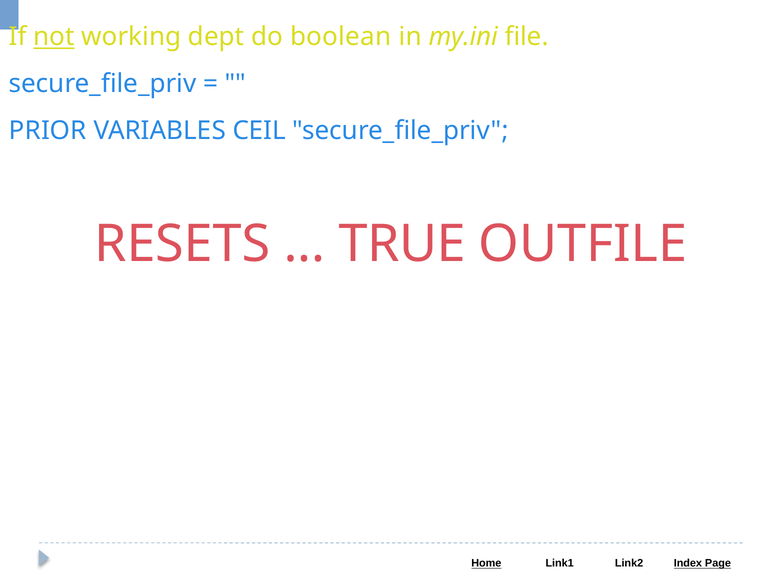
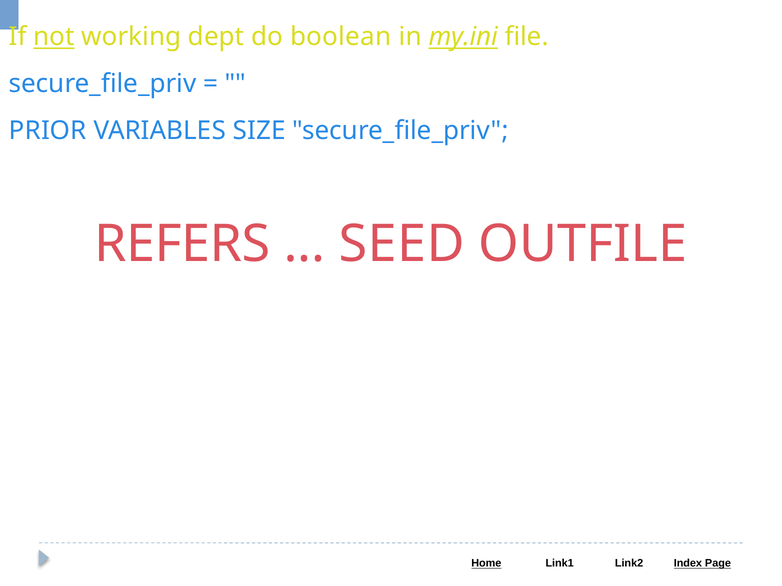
my.ini underline: none -> present (463, 37)
CEIL: CEIL -> SIZE (259, 131)
RESETS: RESETS -> REFERS (182, 244)
TRUE: TRUE -> SEED (402, 244)
